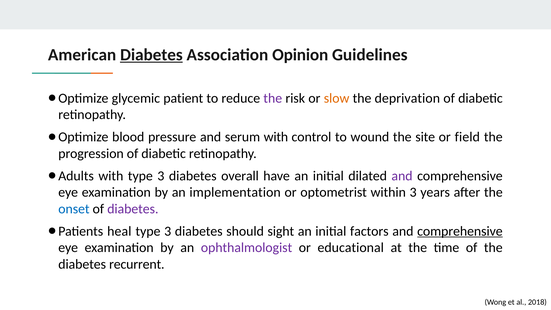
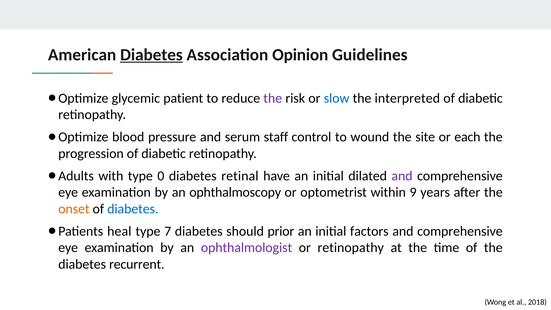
slow colour: orange -> blue (337, 98)
deprivation: deprivation -> interpreted (407, 98)
serum with: with -> staff (276, 137)
field: field -> each (467, 137)
with type 3: 3 -> 0 (161, 176)
overall: overall -> retinal (240, 176)
implementation: implementation -> ophthalmoscopy (235, 192)
within 3: 3 -> 9 (413, 192)
onset colour: blue -> orange (74, 209)
diabetes colour: purple -> blue (133, 209)
3: 3 -> 7 (168, 231)
sight: sight -> prior (281, 231)
comprehensive underline: present -> none (460, 231)
or educational: educational -> retinopathy (351, 248)
